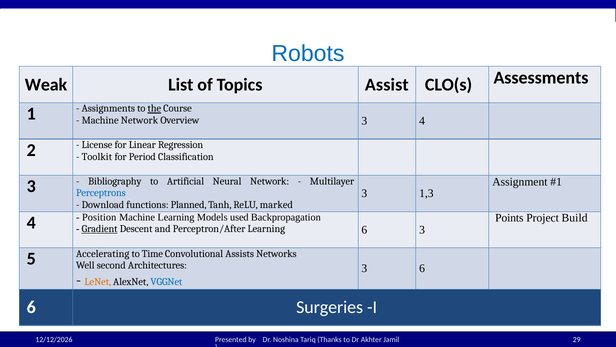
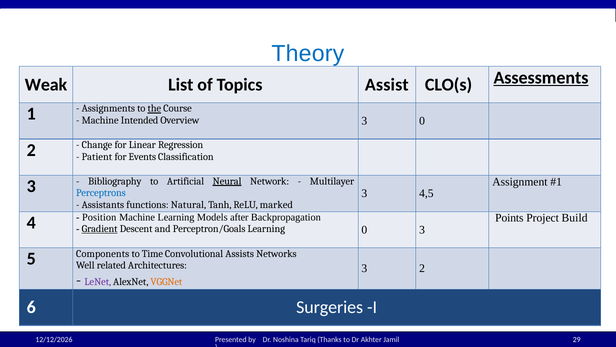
Robots: Robots -> Theory (308, 54)
Assessments underline: none -> present (541, 77)
Machine Network: Network -> Intended (140, 120)
3 4: 4 -> 0 (422, 121)
License: License -> Change (97, 145)
Toolkit: Toolkit -> Patient (97, 156)
Period: Period -> Events (142, 156)
Neural underline: none -> present (227, 181)
1,3: 1,3 -> 4,5 (426, 193)
Download: Download -> Assistants (103, 204)
Planned: Planned -> Natural (189, 204)
used: used -> after (239, 217)
Perceptron/After: Perceptron/After -> Perceptron/Goals (209, 229)
Learning 6: 6 -> 0 (364, 229)
Accelerating: Accelerating -> Components (103, 253)
second: second -> related (111, 265)
3 6: 6 -> 2 (422, 268)
LeNet colour: orange -> purple (98, 282)
VGGNet colour: blue -> orange (166, 282)
